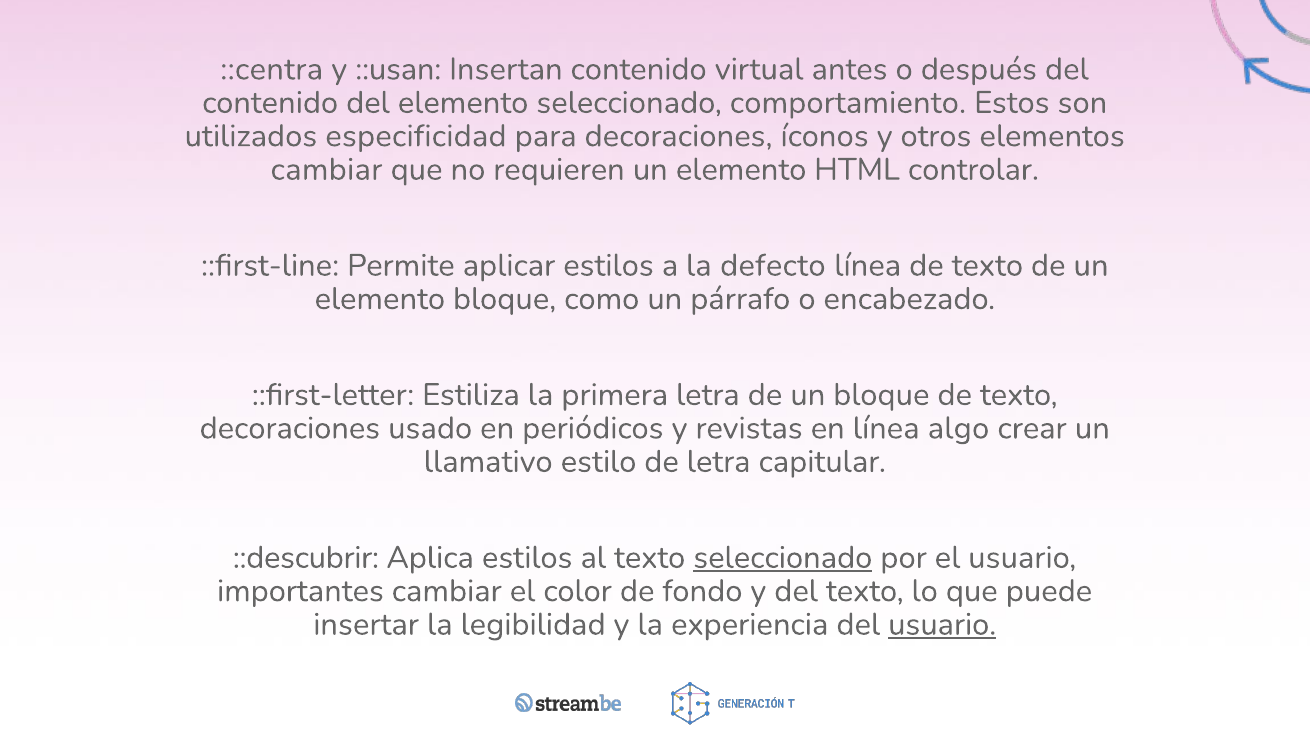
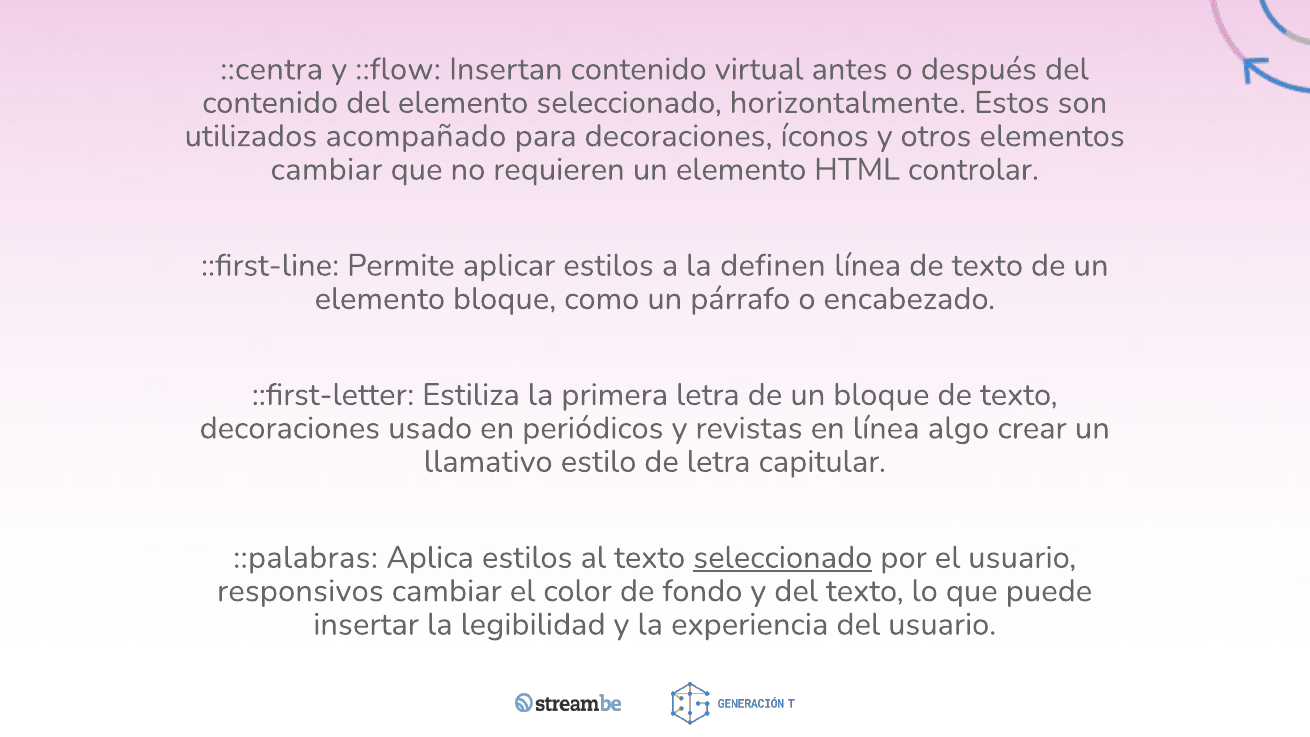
::usan: ::usan -> ::flow (398, 69)
comportamiento: comportamiento -> horizontalmente (848, 103)
especificidad: especificidad -> acompañado (416, 136)
defecto: defecto -> definen (773, 265)
::descubrir: ::descubrir -> ::palabras (306, 557)
importantes: importantes -> responsivos (300, 591)
usuario underline: present -> none (942, 624)
